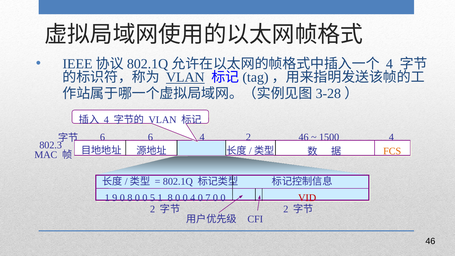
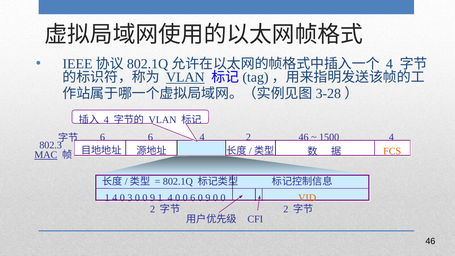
MAC underline: none -> present (46, 155)
9: 9 -> 4 (115, 198)
0 8: 8 -> 3 (130, 198)
0 0 5: 5 -> 9 (153, 198)
8: 8 -> 4 (170, 198)
0 4: 4 -> 6 (193, 198)
7: 7 -> 9 (208, 198)
VID colour: red -> orange (307, 198)
